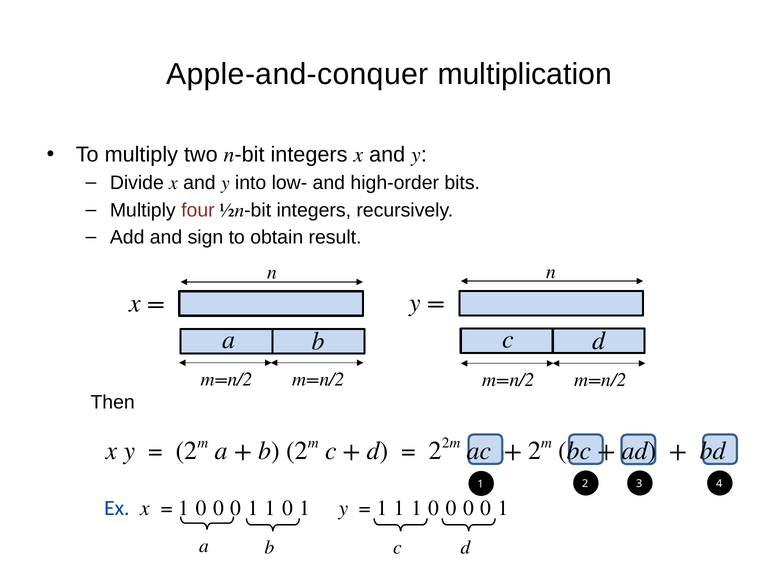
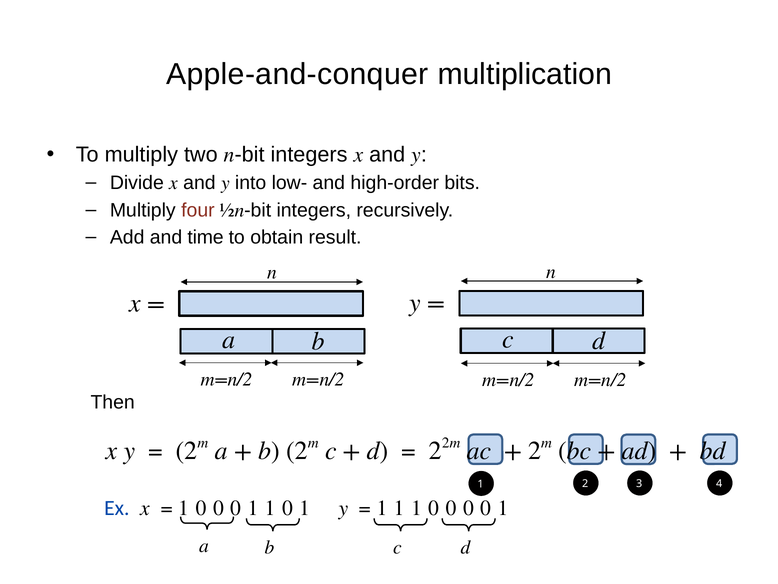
sign: sign -> time (206, 237)
